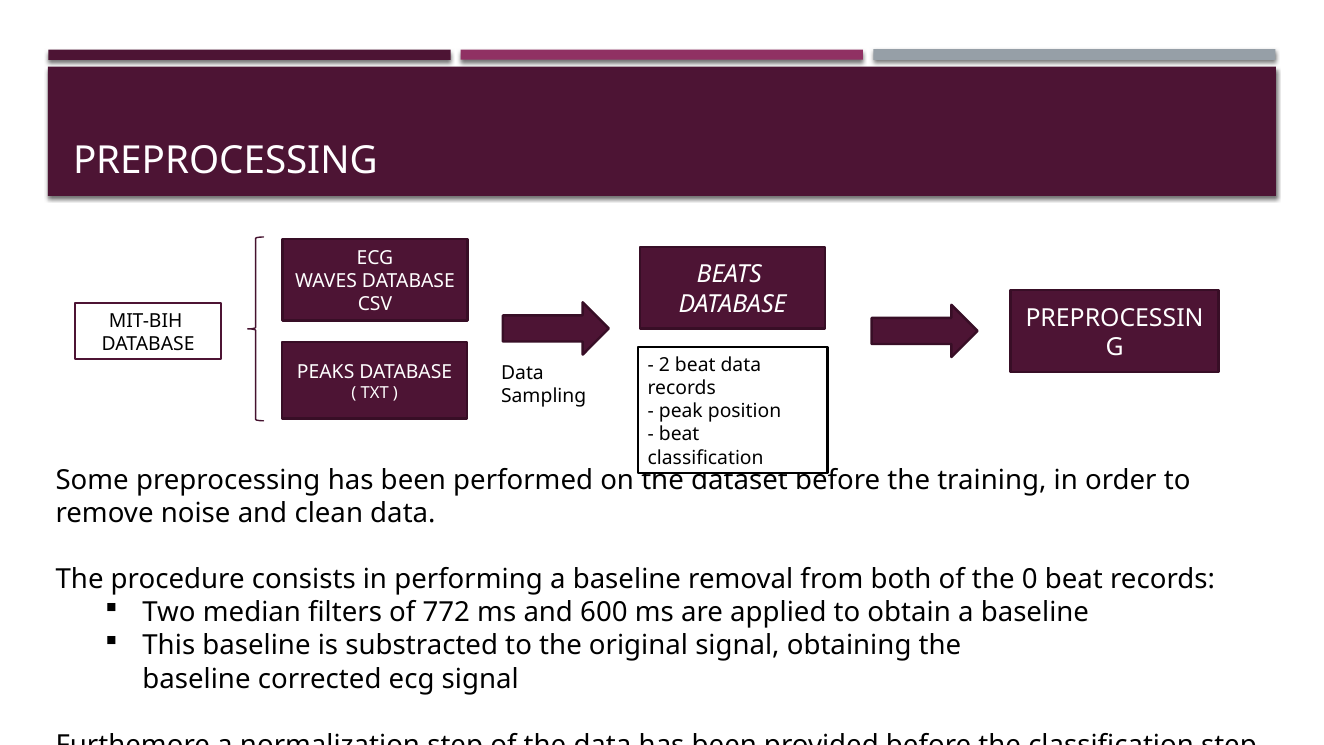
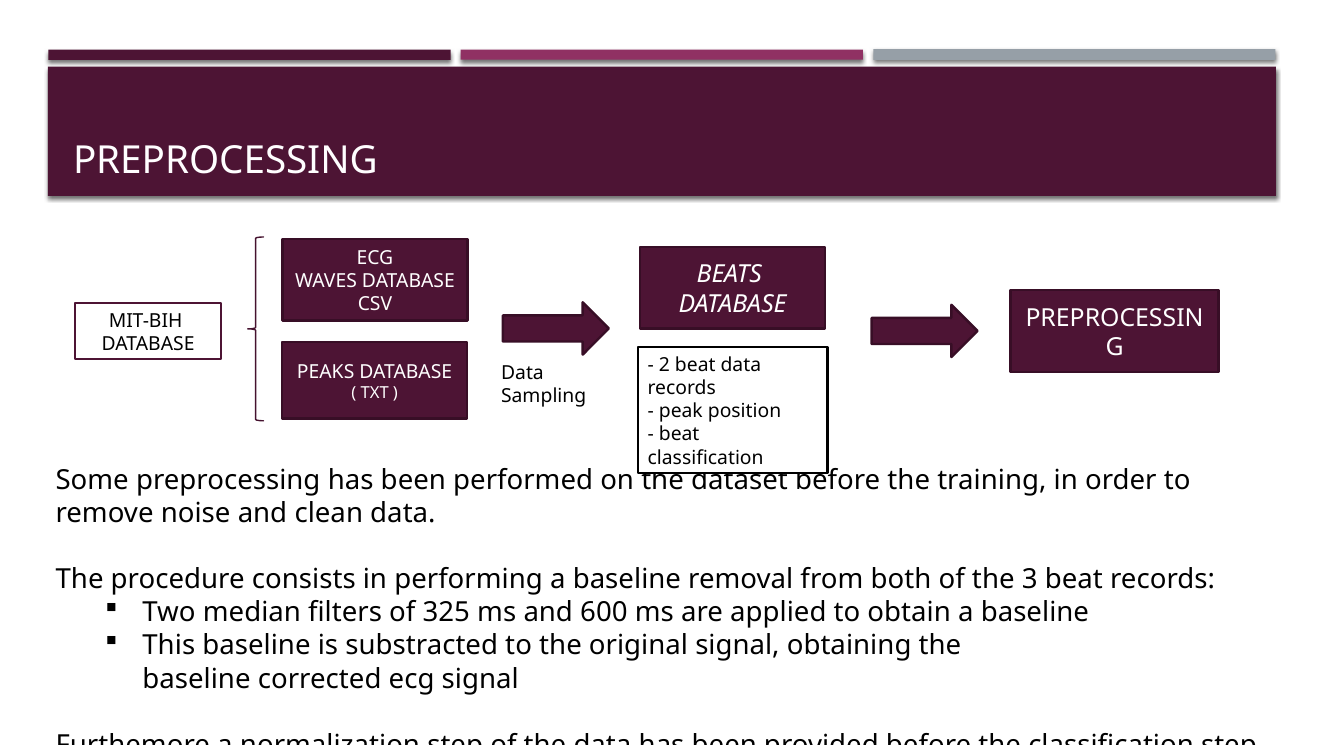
0: 0 -> 3 (1030, 579)
772: 772 -> 325 (446, 612)
